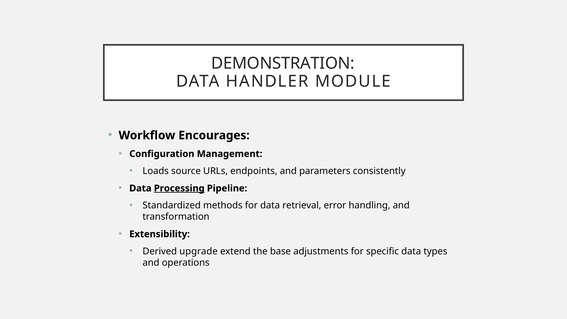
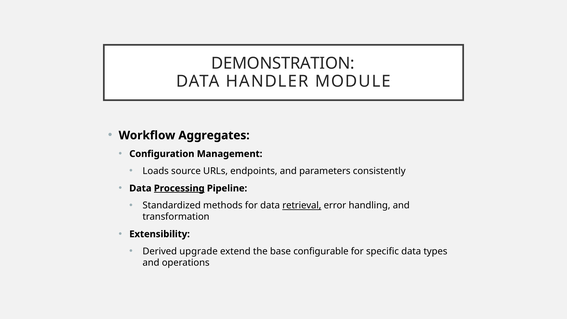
Encourages: Encourages -> Aggregates (214, 135)
retrieval underline: none -> present (302, 206)
adjustments: adjustments -> configurable (321, 251)
